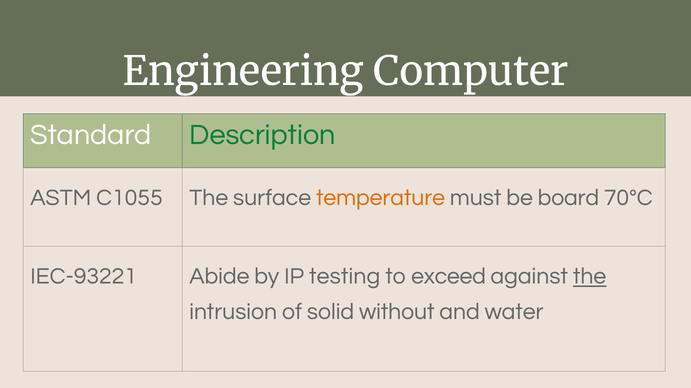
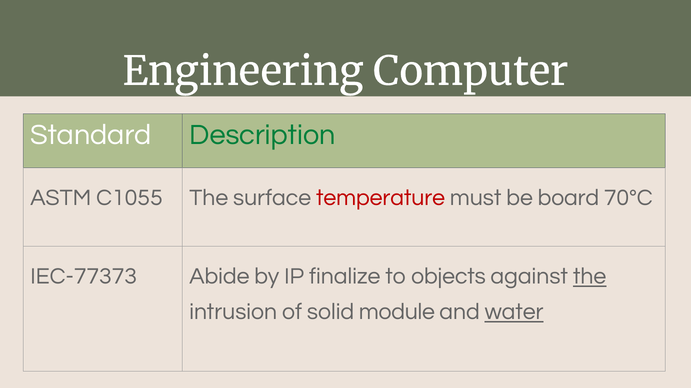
temperature colour: orange -> red (381, 198)
IEC-93221: IEC-93221 -> IEC-77373 (84, 277)
testing: testing -> finalize (345, 277)
exceed: exceed -> objects (448, 277)
without: without -> module (397, 312)
water underline: none -> present (514, 312)
